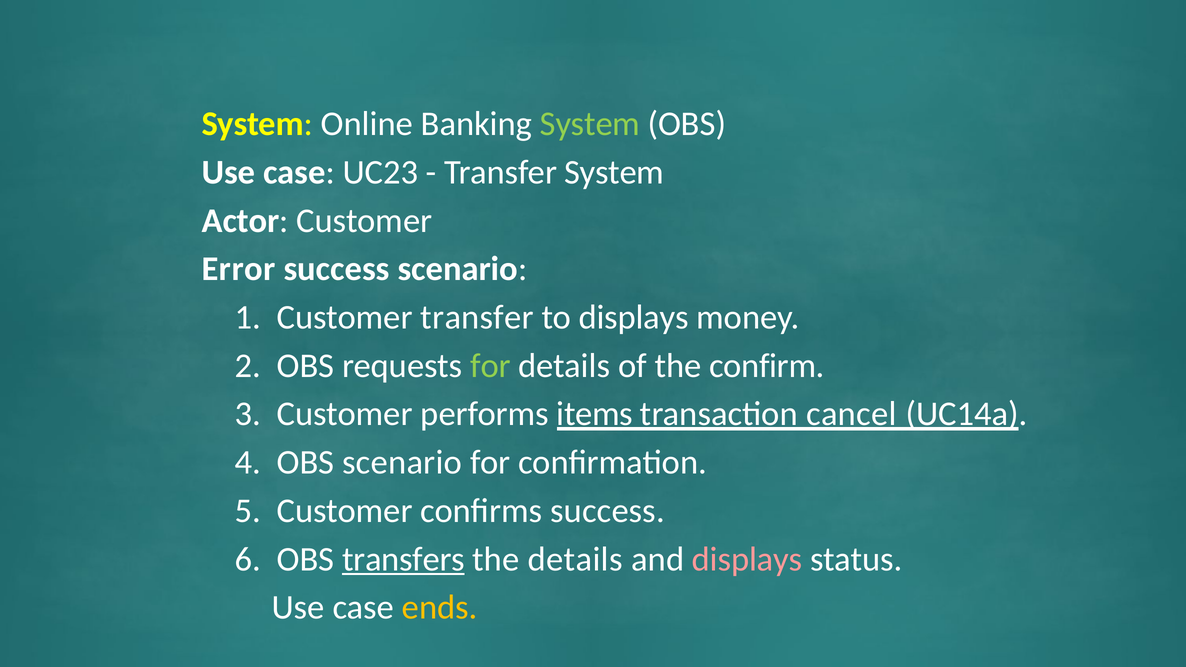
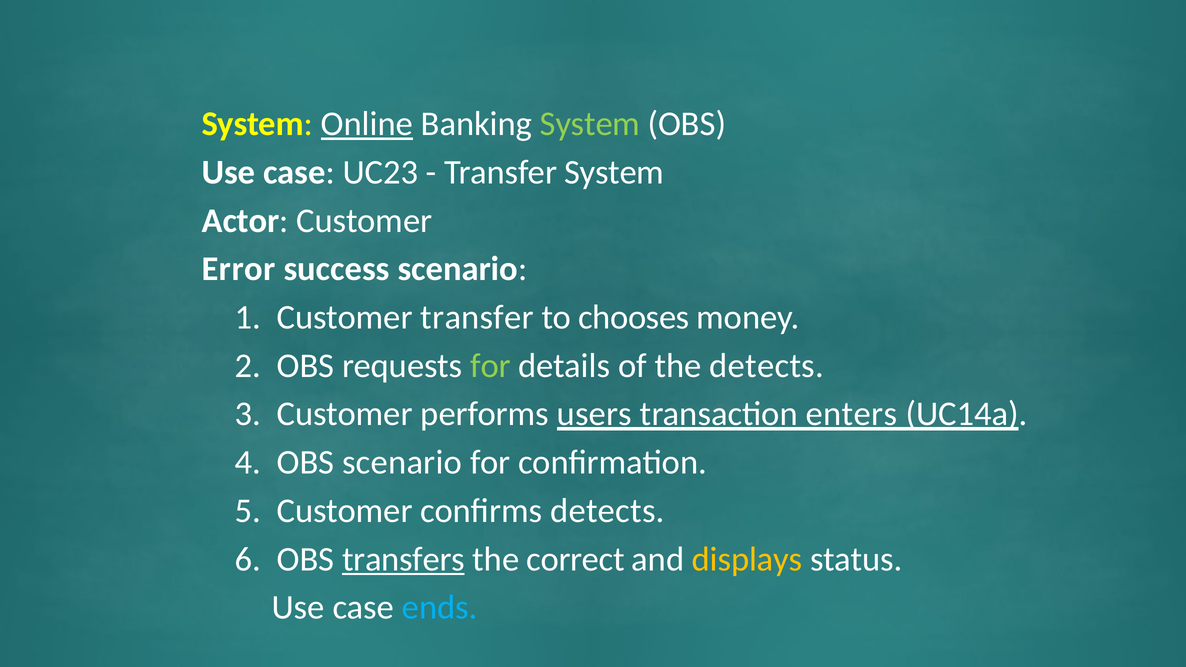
Online underline: none -> present (367, 124)
to displays: displays -> chooses (634, 317)
the confirm: confirm -> detects (767, 366)
items: items -> users (594, 414)
cancel: cancel -> enters (852, 414)
confirms success: success -> detects (607, 511)
the details: details -> correct (575, 559)
displays colour: pink -> yellow (747, 559)
ends colour: yellow -> light blue (440, 608)
